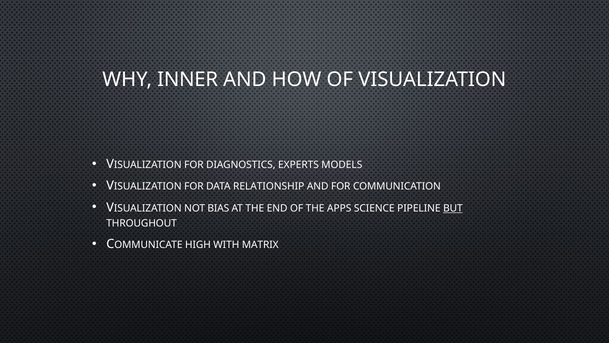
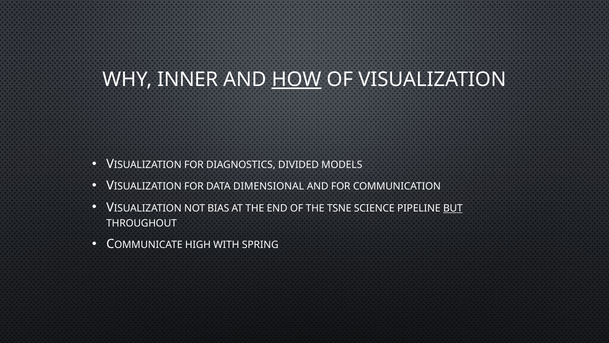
HOW underline: none -> present (297, 79)
EXPERTS: EXPERTS -> DIVIDED (298, 165)
RELATIONSHIP: RELATIONSHIP -> DIMENSIONAL (269, 186)
APPS: APPS -> TSNE (339, 208)
MATRIX: MATRIX -> SPRING (260, 245)
